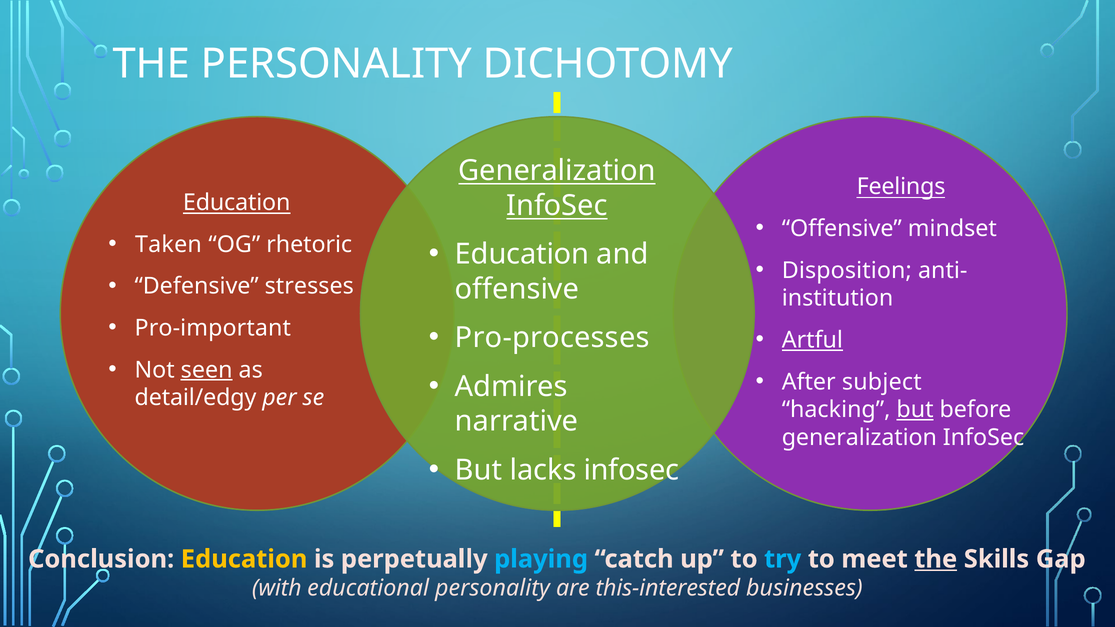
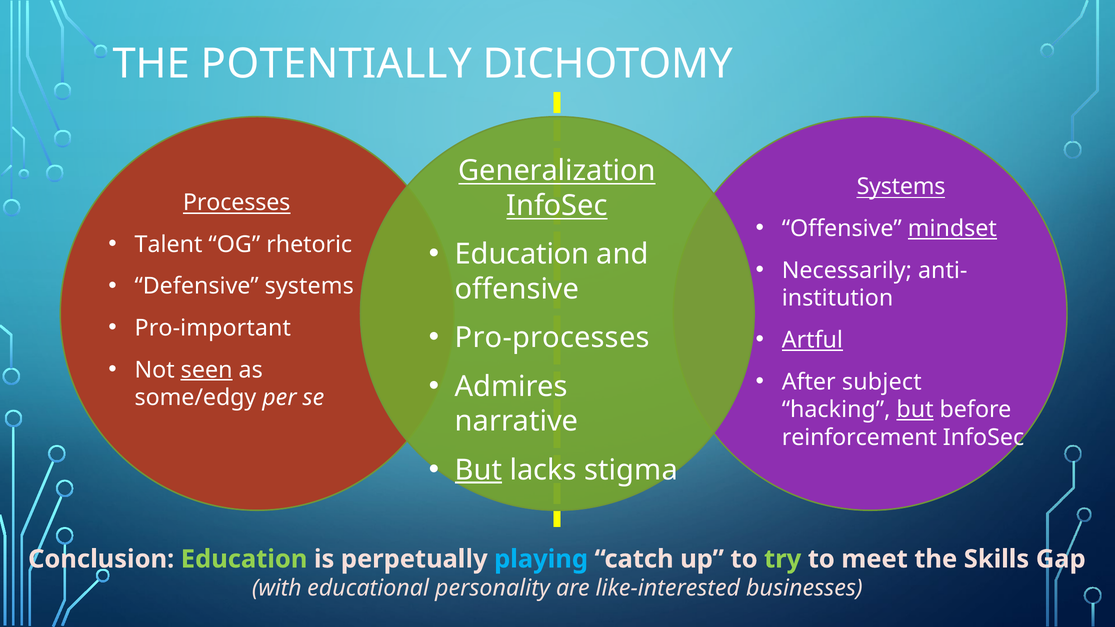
THE PERSONALITY: PERSONALITY -> POTENTIALLY (336, 64)
Feelings: Feelings -> Systems (901, 187)
Education: Education -> Processes (237, 203)
mindset underline: none -> present (952, 229)
Taken: Taken -> Talent (169, 245)
Disposition: Disposition -> Necessarily (847, 270)
Defensive stresses: stresses -> systems (309, 286)
detail/edgy: detail/edgy -> some/edgy (195, 398)
generalization: generalization -> reinforcement (859, 438)
But underline: none -> present (479, 470)
lacks infosec: infosec -> stigma (631, 470)
Education colour: yellow -> light green (244, 559)
try colour: light blue -> light green (783, 559)
the underline: present -> none (936, 559)
this-interested: this-interested -> like-interested (668, 588)
